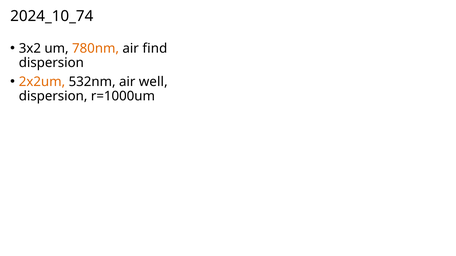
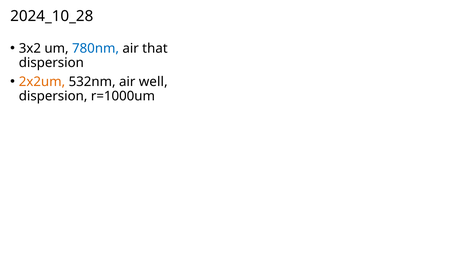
2024_10_74: 2024_10_74 -> 2024_10_28 (52, 16)
780nm colour: orange -> blue (96, 48)
find: find -> that (155, 48)
